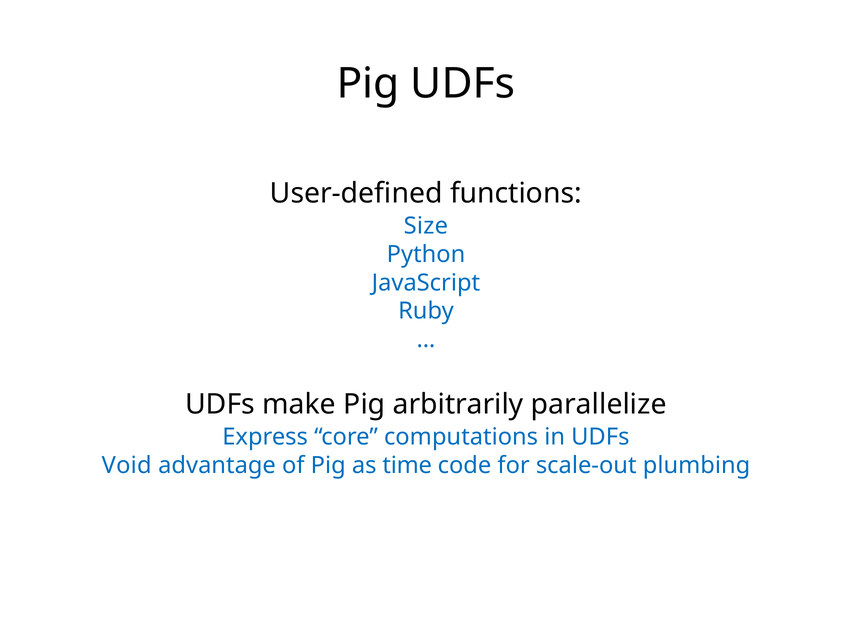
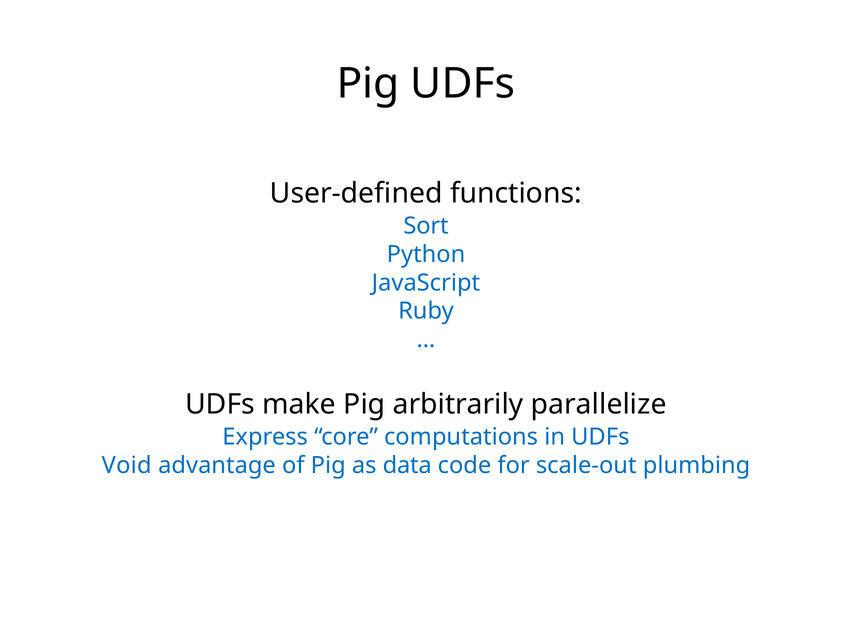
Size: Size -> Sort (426, 226)
time: time -> data (407, 465)
